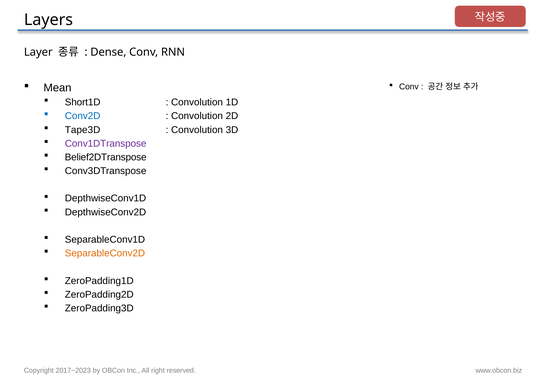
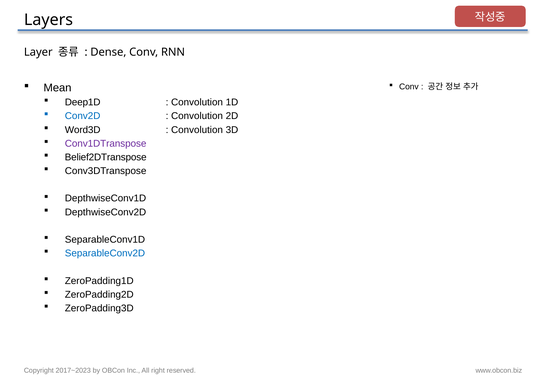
Short1D: Short1D -> Deep1D (83, 102)
Tape3D: Tape3D -> Word3D (83, 130)
SeparableConv2D colour: orange -> blue (105, 253)
